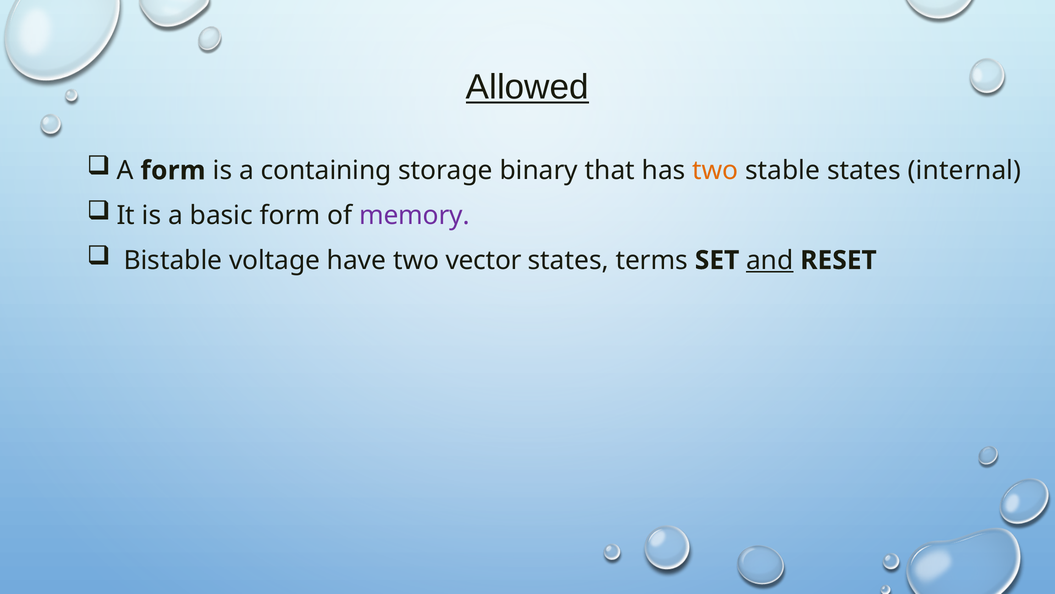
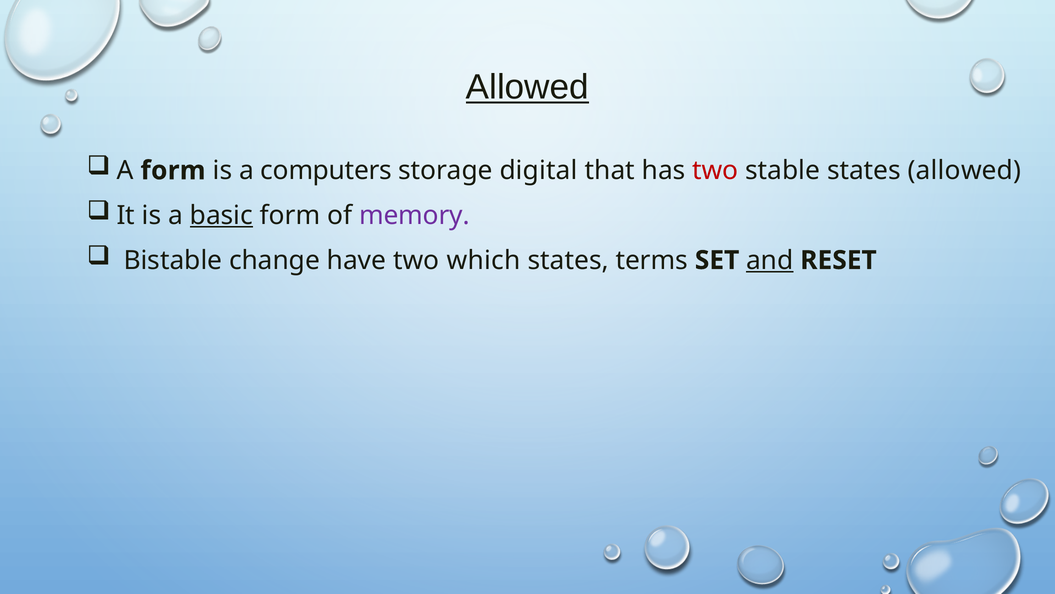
containing: containing -> computers (326, 170)
binary: binary -> digital (539, 170)
two colour: orange -> red (715, 170)
states internal: internal -> allowed (965, 170)
basic underline: none -> present (221, 215)
voltage: voltage -> change (275, 260)
vector: vector -> which (483, 260)
